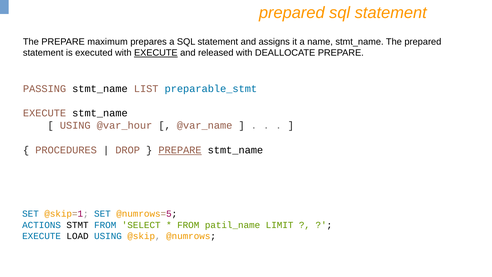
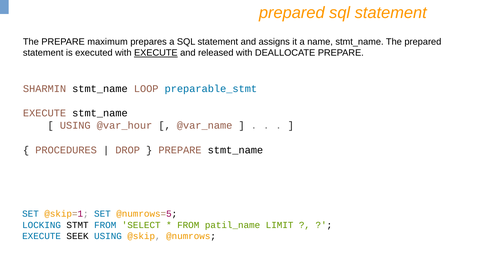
PASSING: PASSING -> SHARMIN (45, 89)
LIST: LIST -> LOOP (146, 89)
PREPARE underline: present -> none (180, 150)
ACTIONS: ACTIONS -> LOCKING (42, 225)
LOAD: LOAD -> SEEK (78, 236)
